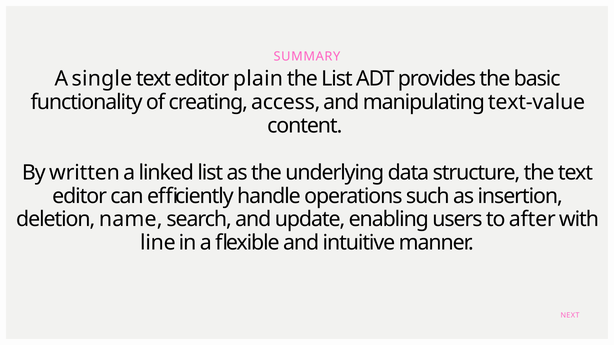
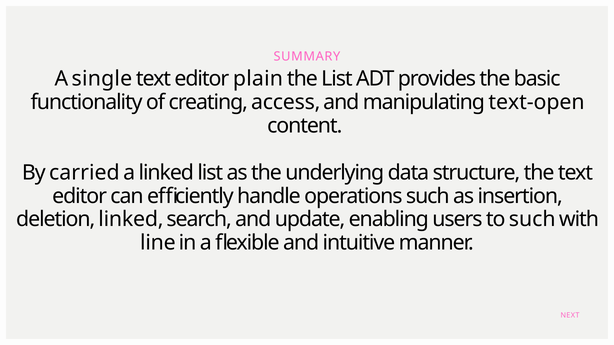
text-value: text-value -> text-open (536, 102)
written: written -> carried (84, 173)
deletion name: name -> linked (131, 220)
to after: after -> such (532, 220)
